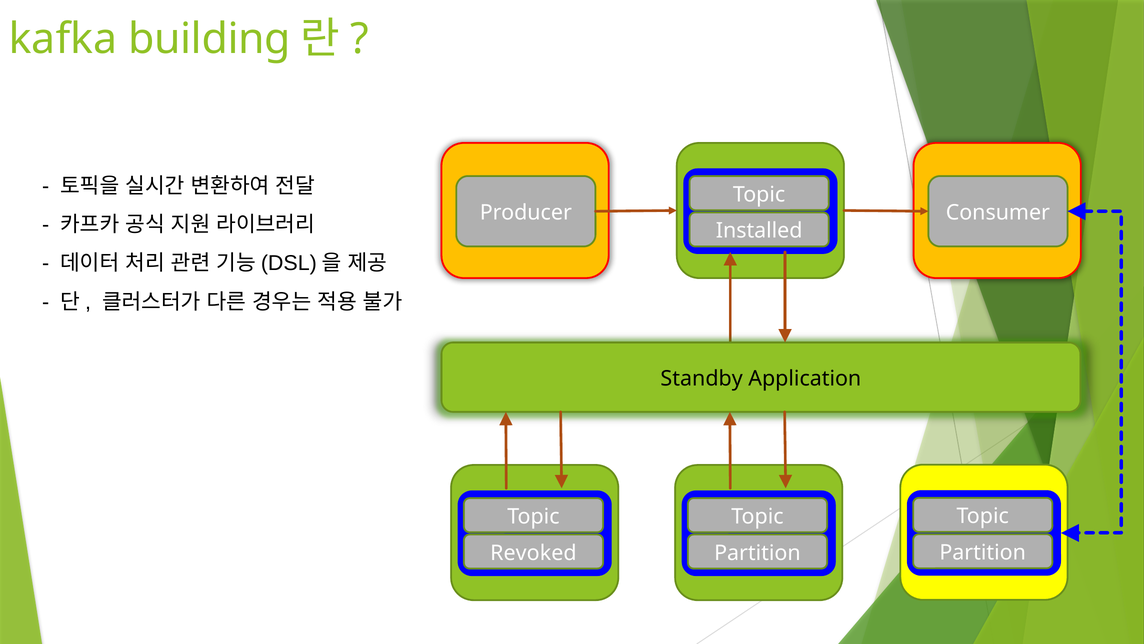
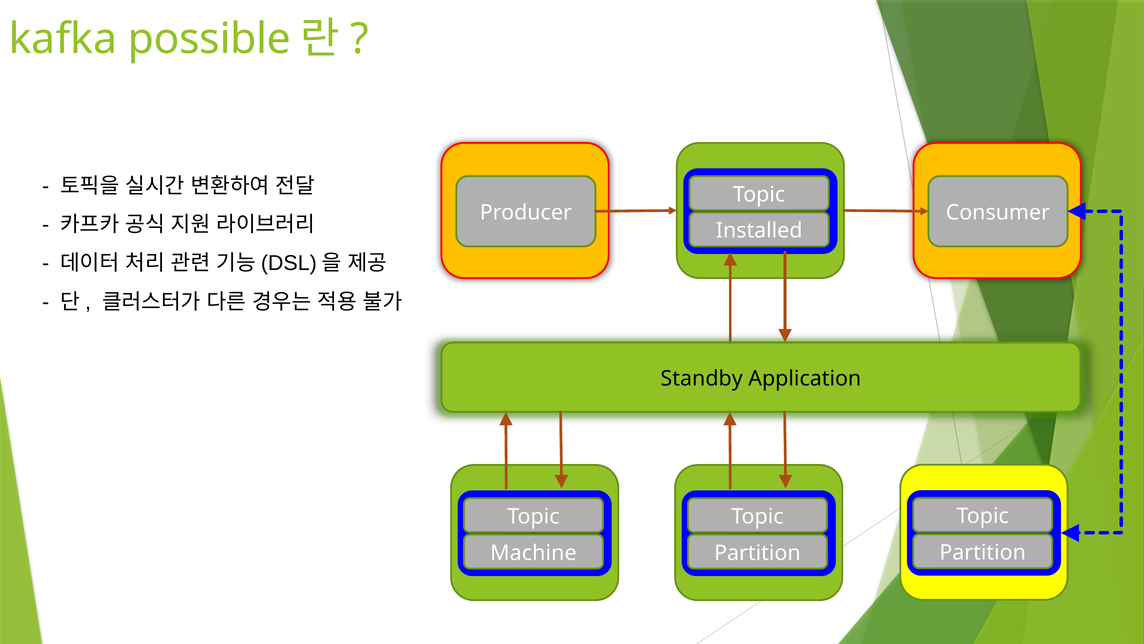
building: building -> possible (209, 39)
Revoked: Revoked -> Machine (533, 553)
